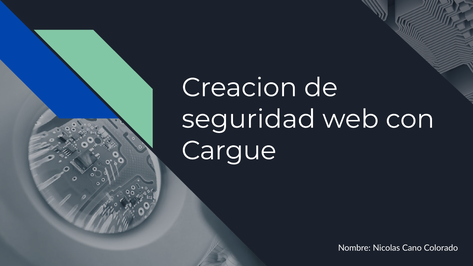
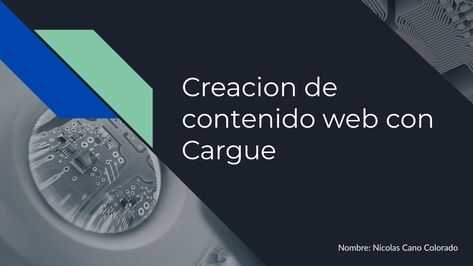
seguridad: seguridad -> contenido (249, 119)
